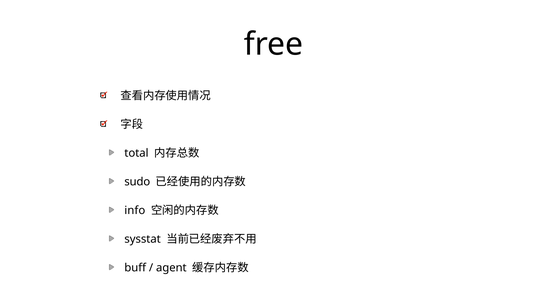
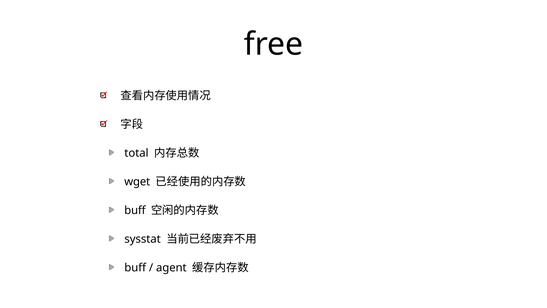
sudo: sudo -> wget (137, 182)
info: info -> buff (135, 210)
